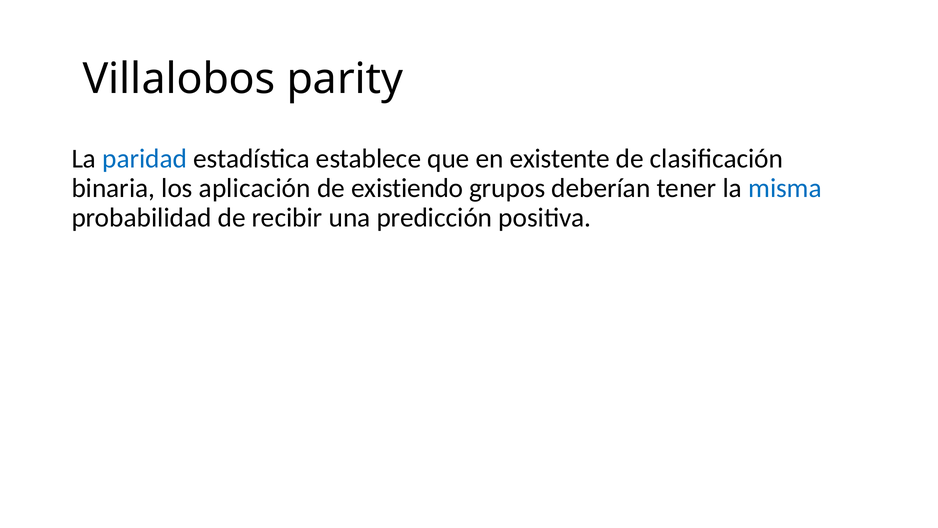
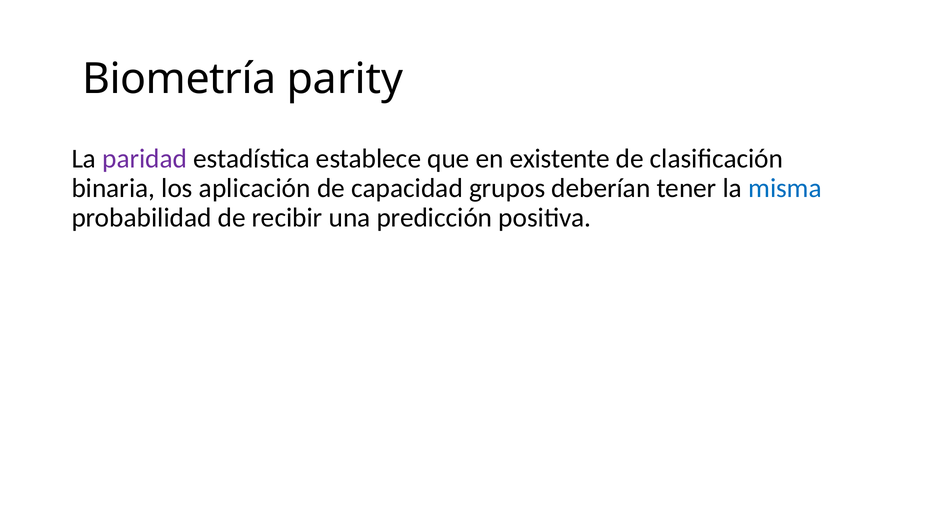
Villalobos: Villalobos -> Biometría (179, 79)
paridad colour: blue -> purple (145, 159)
existiendo: existiendo -> capacidad (407, 188)
